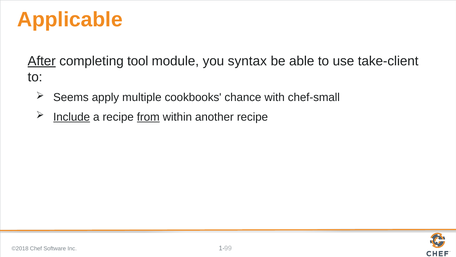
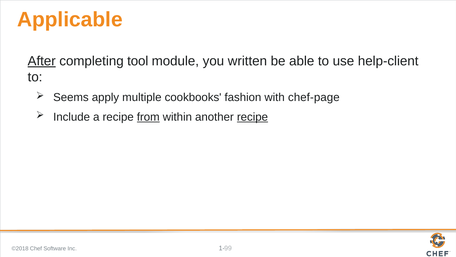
syntax: syntax -> written (247, 61)
take-client: take-client -> help-client (388, 61)
chance: chance -> fashion (243, 97)
chef-small: chef-small -> chef-page (314, 97)
Include underline: present -> none (72, 117)
recipe underline: none -> present (252, 117)
